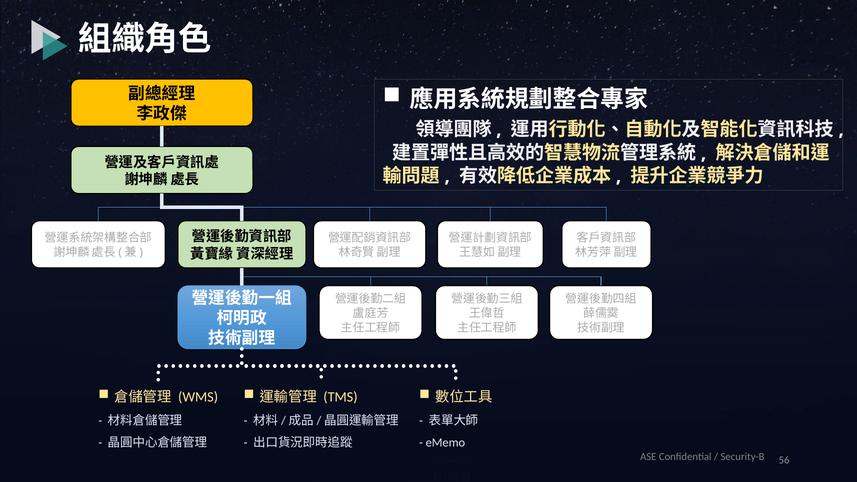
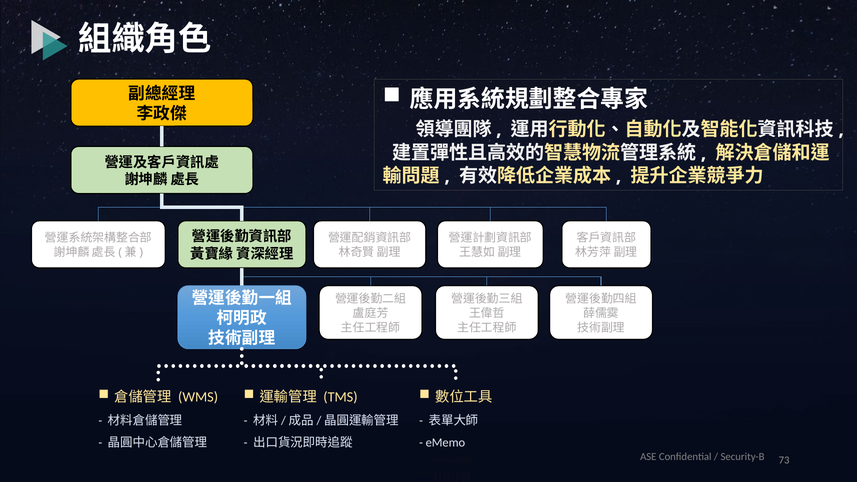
56: 56 -> 73 (784, 460)
